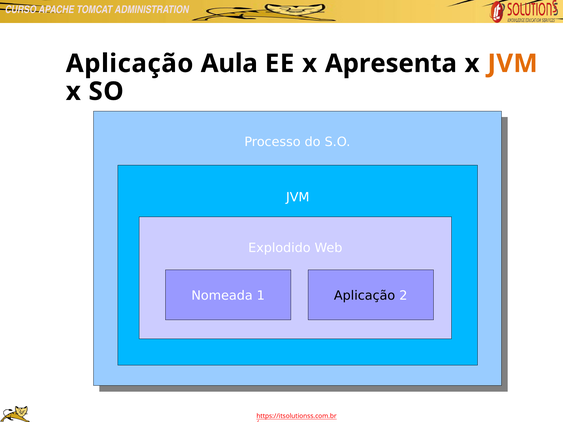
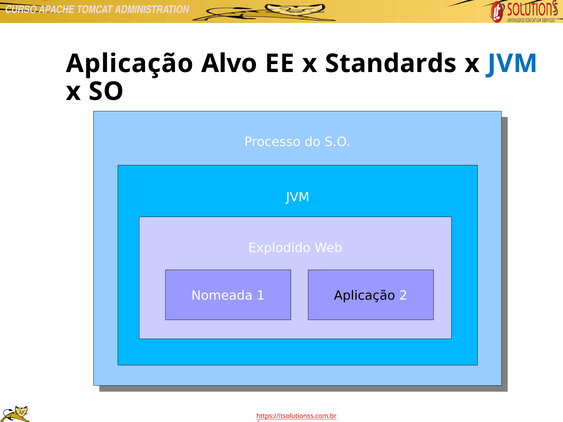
Aula: Aula -> Alvo (229, 64)
Apresenta: Apresenta -> Standards (391, 64)
JVM colour: orange -> blue (513, 64)
